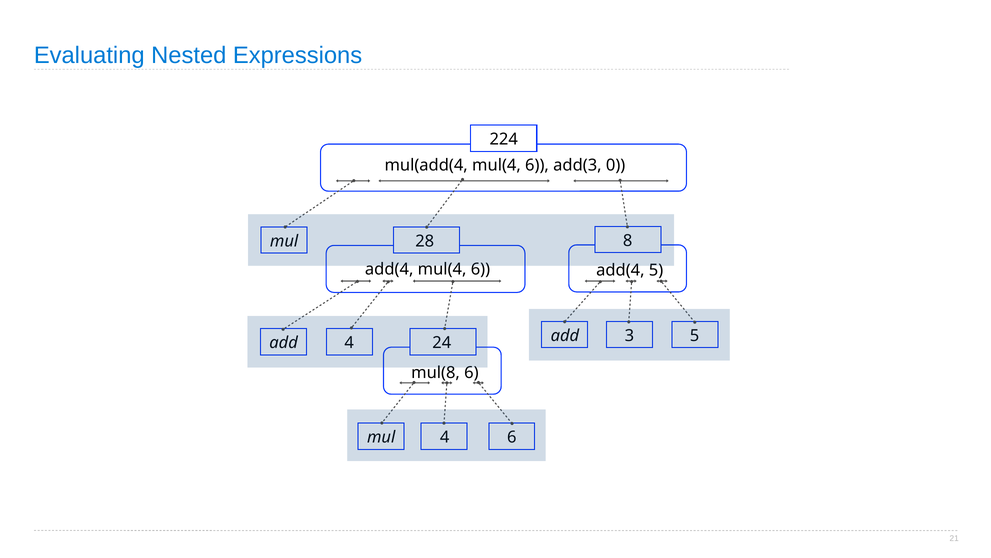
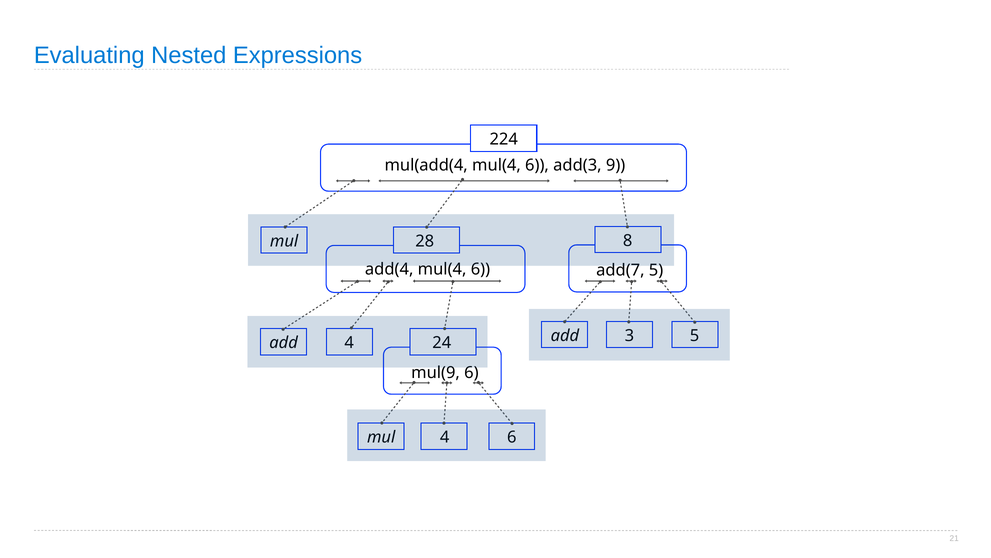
0: 0 -> 9 (616, 165)
add(4: add(4 -> add(7 (620, 270)
mul(8: mul(8 -> mul(9 (436, 372)
